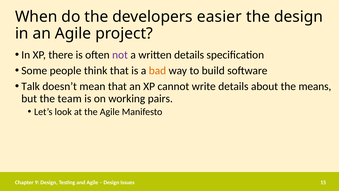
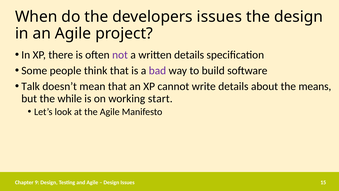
developers easier: easier -> issues (219, 17)
bad colour: orange -> purple (157, 70)
team: team -> while (70, 98)
pairs: pairs -> start (160, 98)
